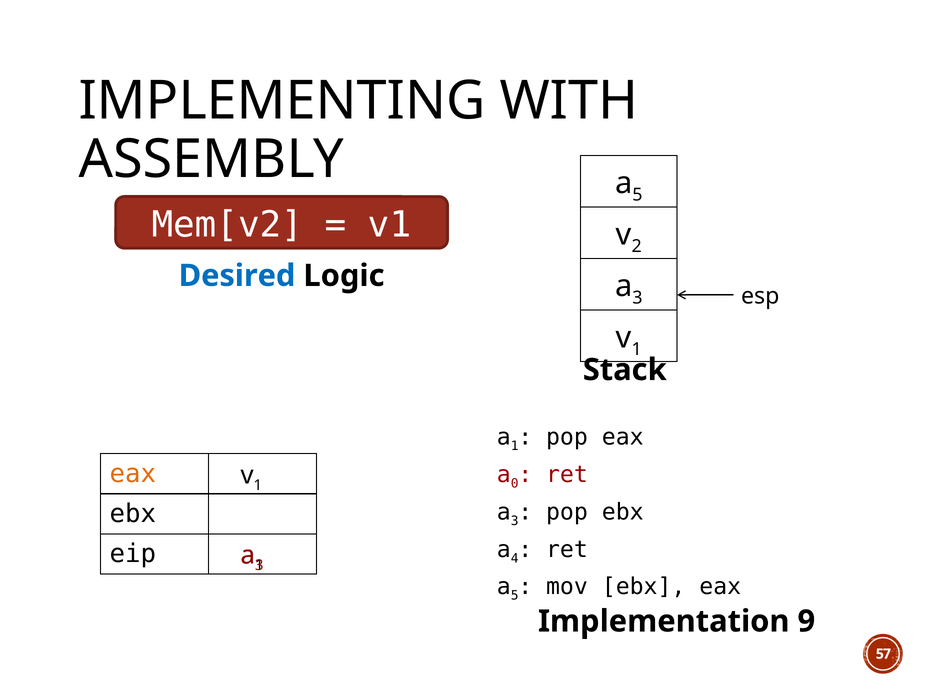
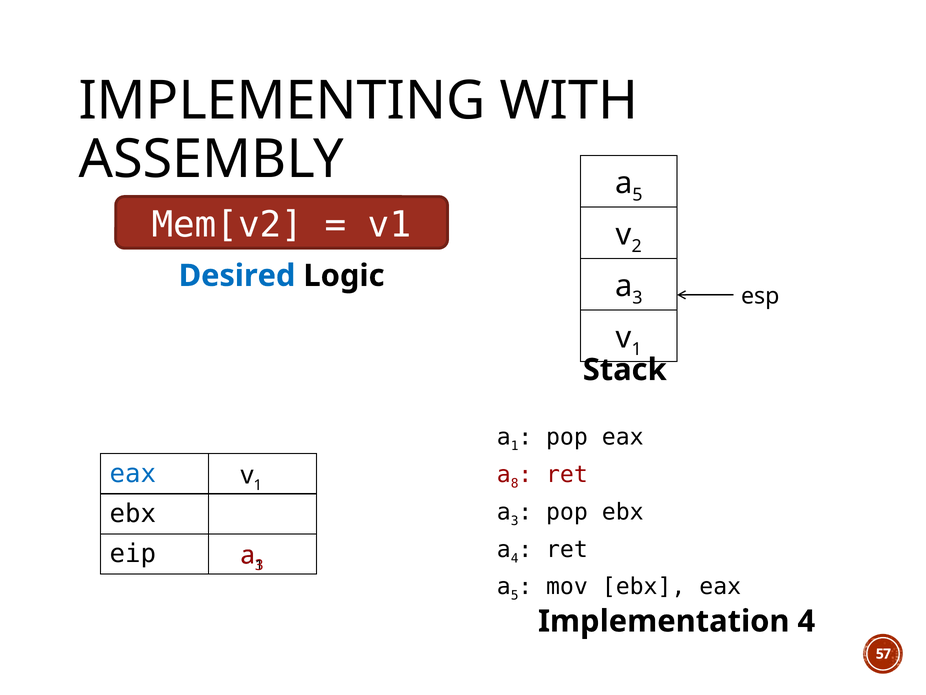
eax colour: orange -> blue (133, 473)
0: 0 -> 8 (515, 483)
Implementation 9: 9 -> 4 (806, 621)
